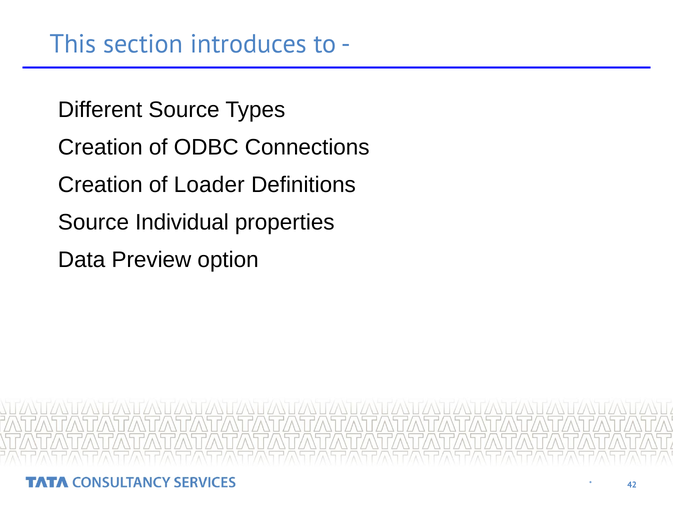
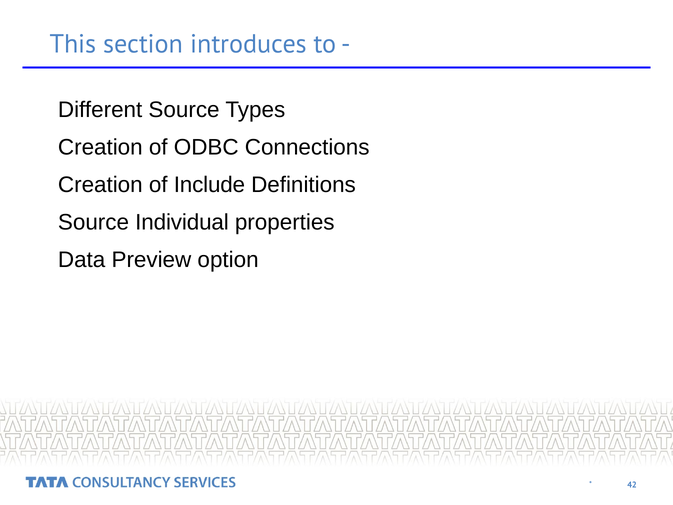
Loader: Loader -> Include (209, 185)
